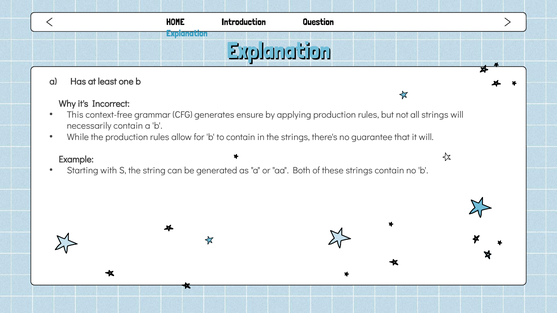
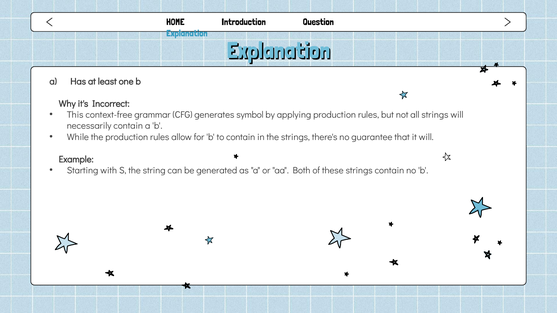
ensure: ensure -> symbol (250, 115)
